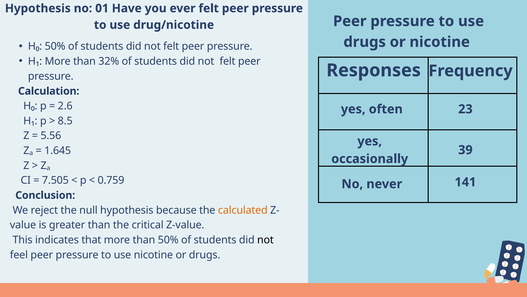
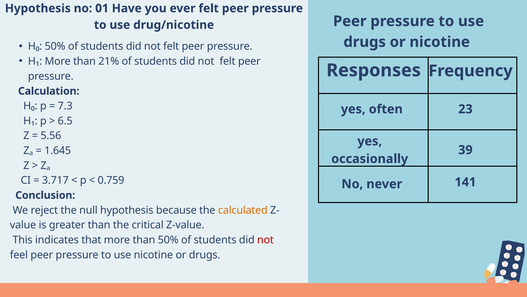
32%: 32% -> 21% (109, 61)
2.6: 2.6 -> 7.3 (65, 106)
8.5: 8.5 -> 6.5 (65, 121)
7.505: 7.505 -> 3.717 (55, 180)
not colour: black -> red (265, 240)
